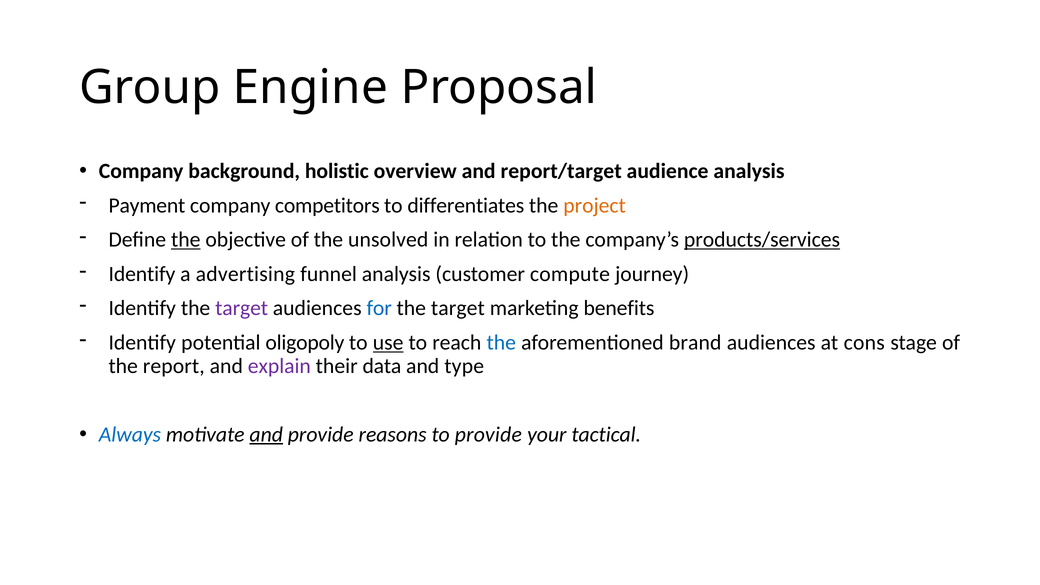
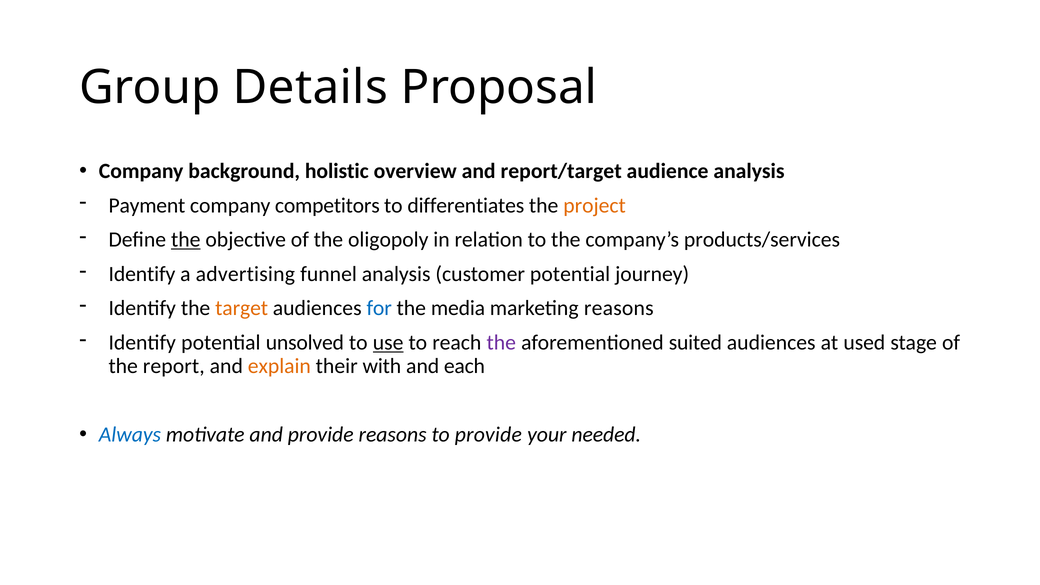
Engine: Engine -> Details (310, 87)
unsolved: unsolved -> oligopoly (388, 240)
products/services underline: present -> none (762, 240)
customer compute: compute -> potential (570, 274)
target colour: purple -> orange (242, 308)
target: target -> media (458, 308)
marketing benefits: benefits -> reasons (619, 308)
oligopoly: oligopoly -> unsolved (305, 343)
the colour: blue -> purple (501, 343)
brand: brand -> suited (695, 343)
cons: cons -> used (864, 343)
explain colour: purple -> orange (279, 366)
data: data -> with (382, 366)
type: type -> each (464, 366)
and underline: present -> none (266, 435)
tactical: tactical -> needed (606, 435)
